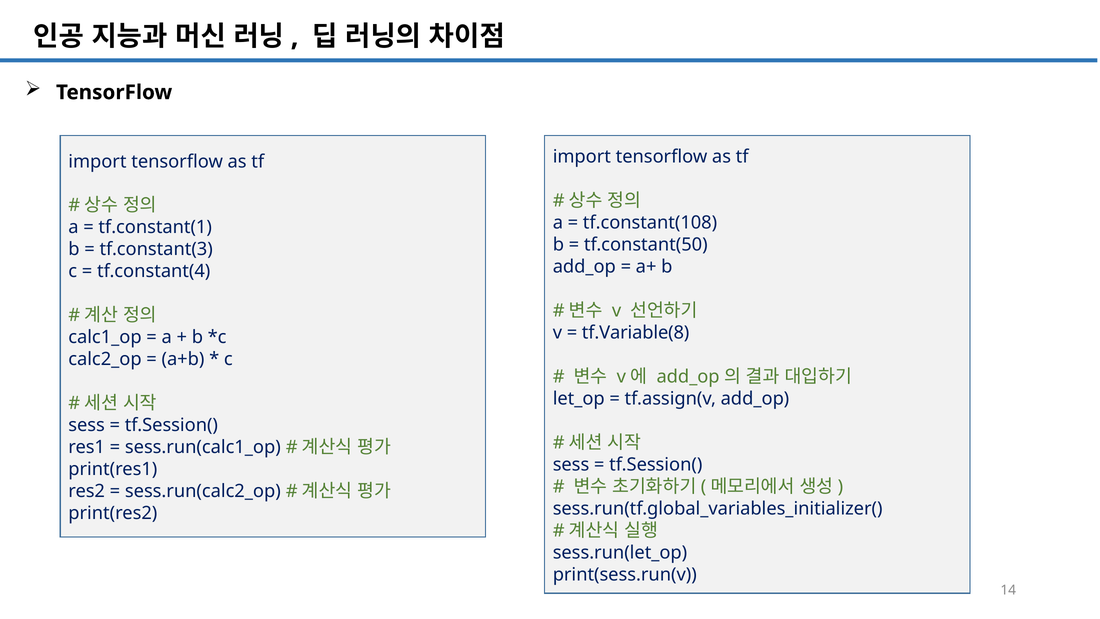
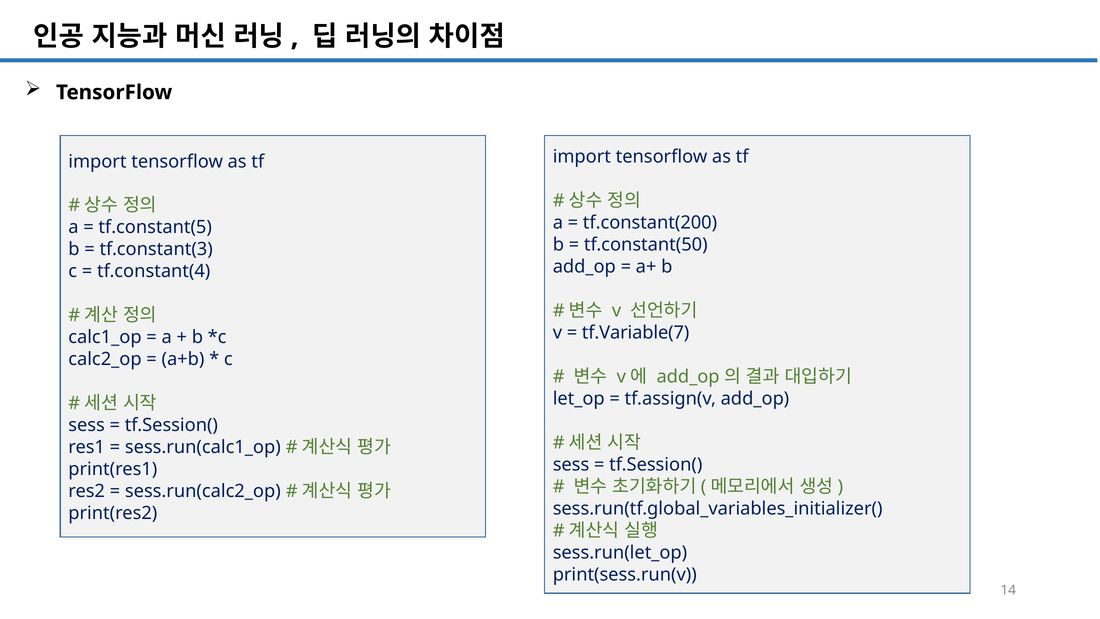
tf.constant(108: tf.constant(108 -> tf.constant(200 (650, 223)
tf.constant(1: tf.constant(1 -> tf.constant(5 (155, 227)
tf.Variable(8: tf.Variable(8 -> tf.Variable(7 (636, 333)
